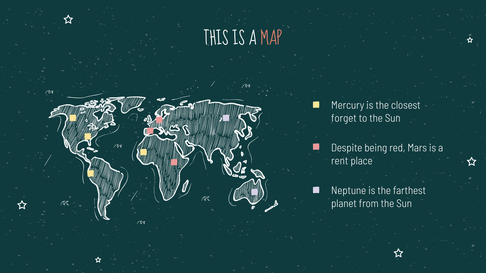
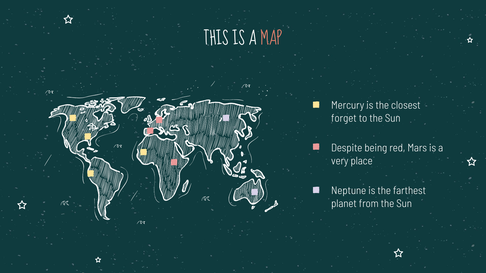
rent: rent -> very (340, 161)
